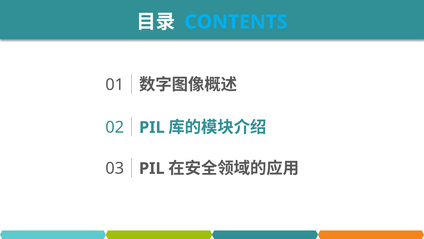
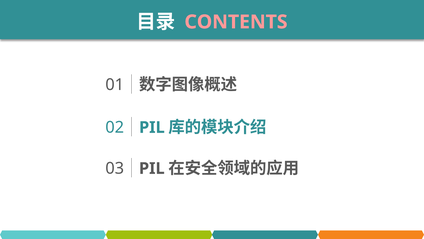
CONTENTS colour: light blue -> pink (236, 22)
